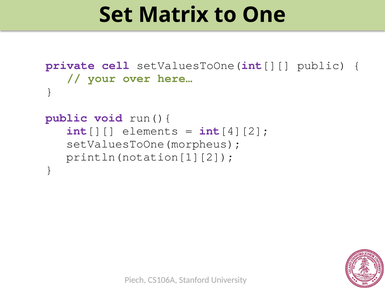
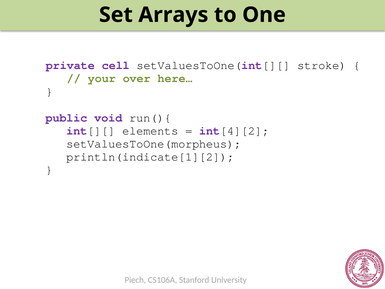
Matrix: Matrix -> Arrays (173, 15)
setValuesToOne(int[][ public: public -> stroke (322, 65)
println(notation[1][2: println(notation[1][2 -> println(indicate[1][2 (150, 157)
